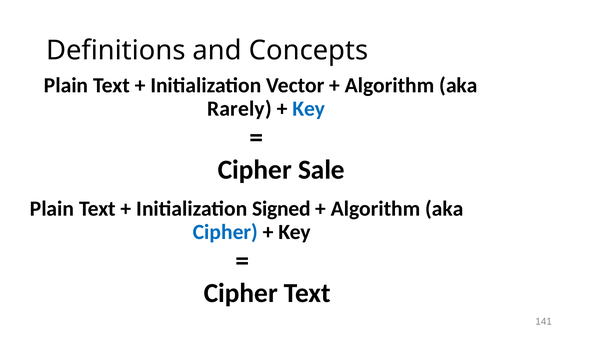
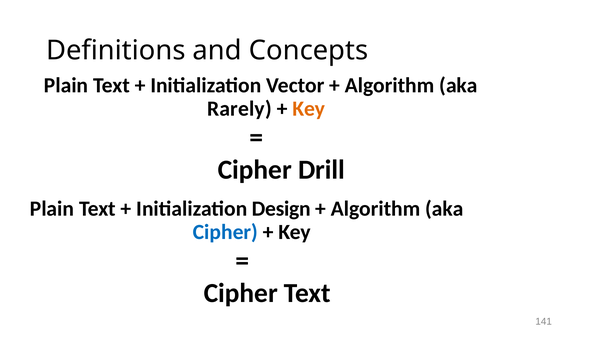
Key colour: blue -> orange (309, 108)
Sale: Sale -> Drill (321, 169)
Signed: Signed -> Design (281, 208)
